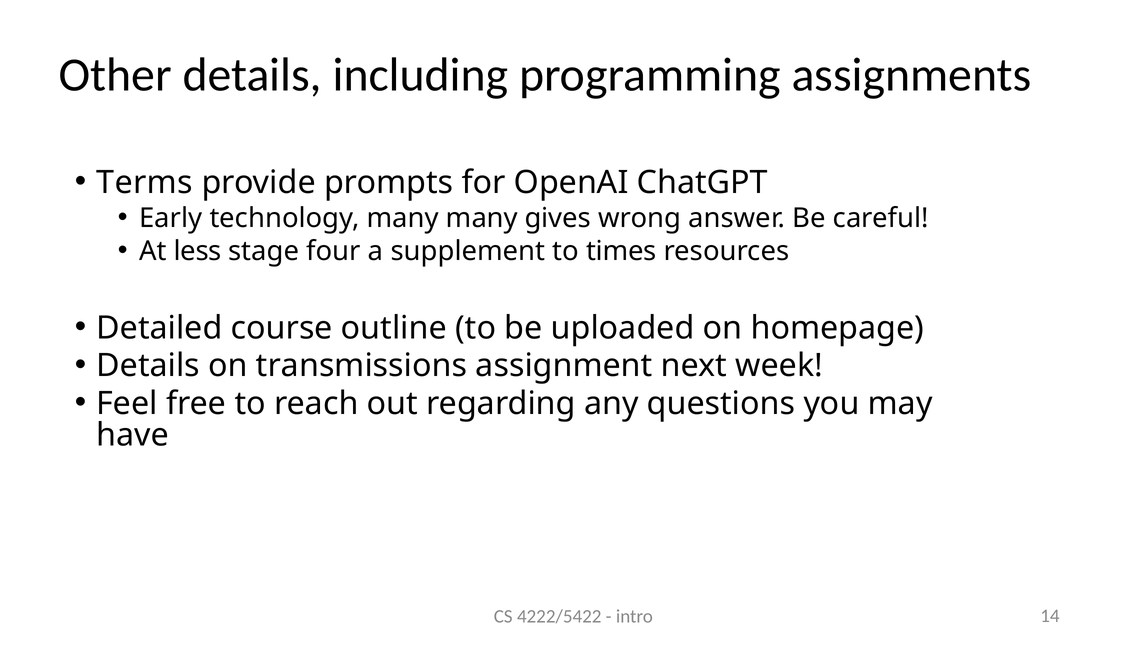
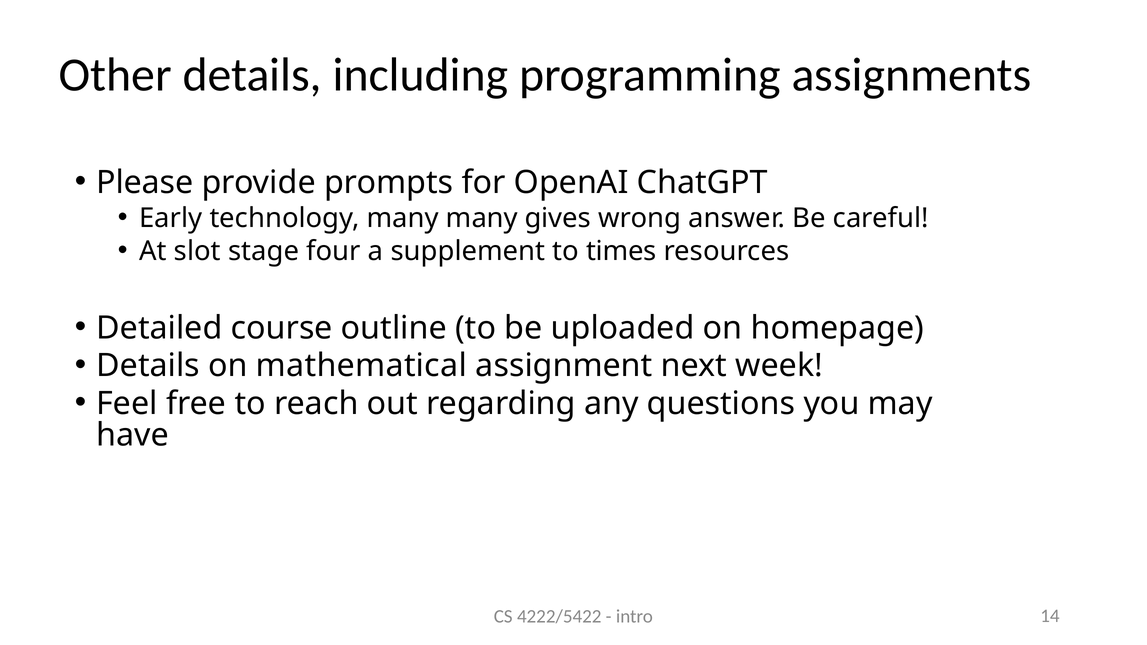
Terms: Terms -> Please (145, 183)
less: less -> slot (197, 251)
transmissions: transmissions -> mathematical (361, 366)
